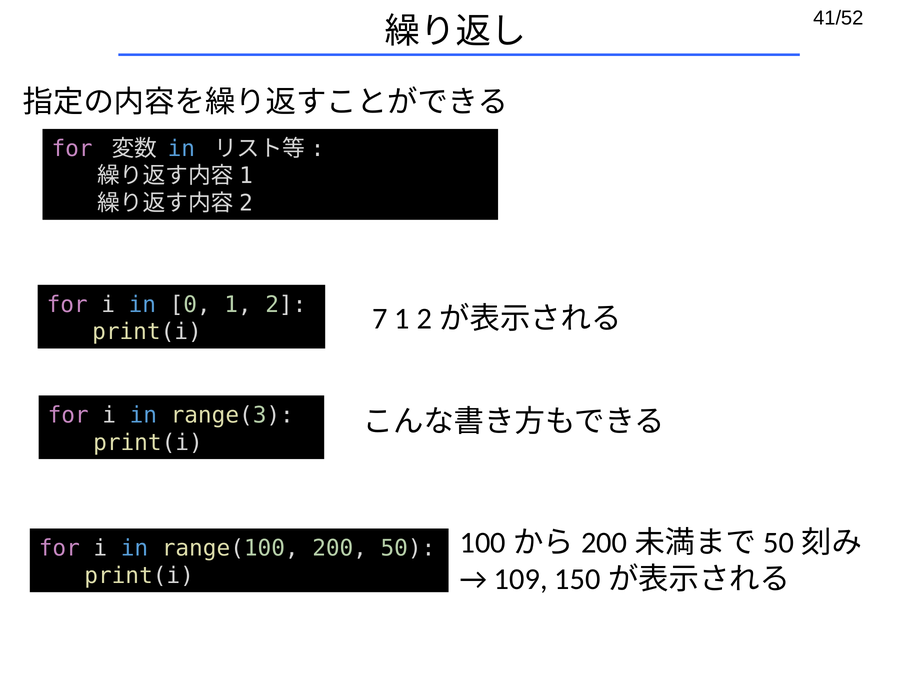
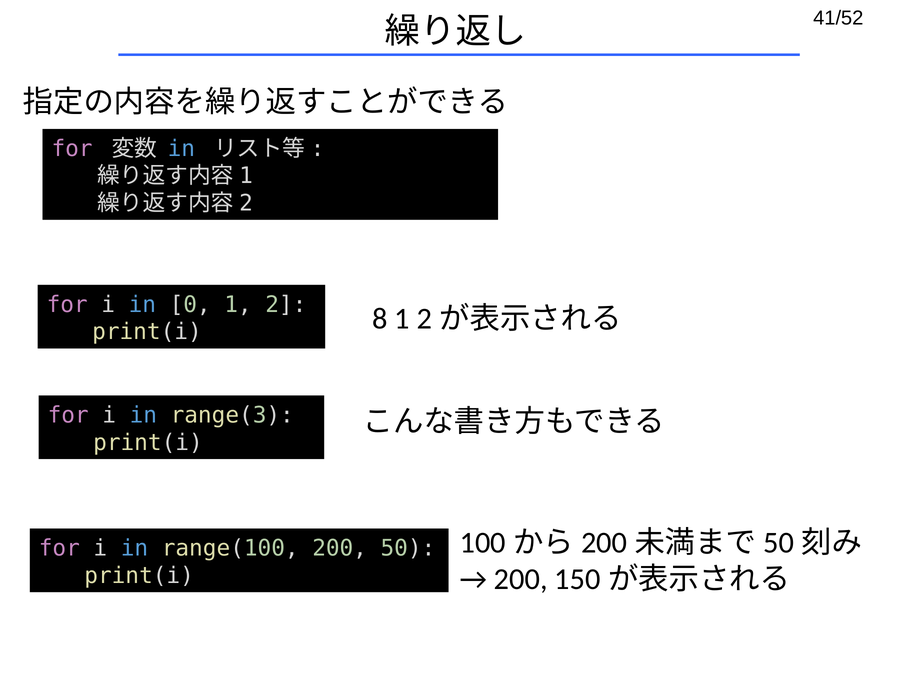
7: 7 -> 8 (380, 319)
109: 109 -> 200 (521, 579)
